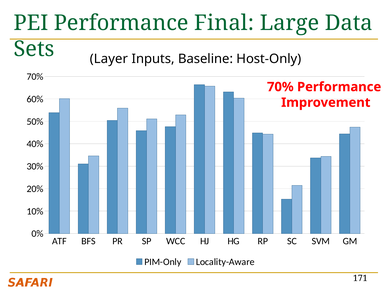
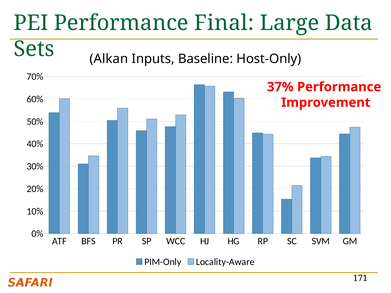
Layer: Layer -> Alkan (109, 59)
70%: 70% -> 37% (280, 87)
